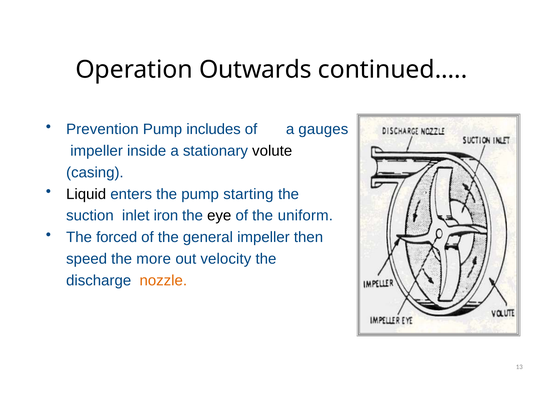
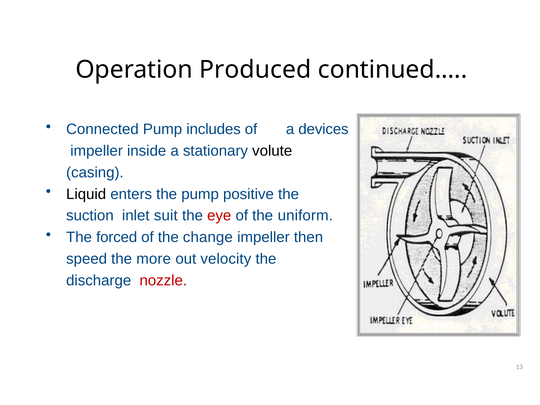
Outwards: Outwards -> Produced (255, 70)
Prevention: Prevention -> Connected (102, 129)
gauges: gauges -> devices (323, 129)
starting: starting -> positive (248, 194)
iron: iron -> suit (166, 216)
eye colour: black -> red (219, 216)
general: general -> change (208, 237)
nozzle colour: orange -> red (163, 281)
